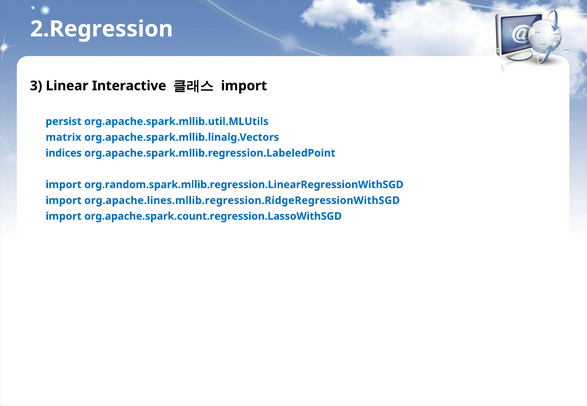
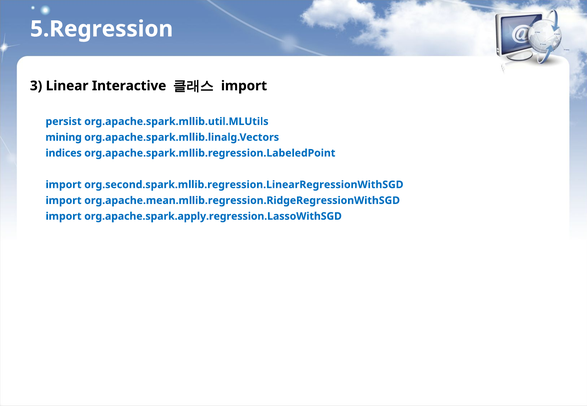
2.Regression: 2.Regression -> 5.Regression (102, 29)
matrix: matrix -> mining (64, 137)
org.random.spark.mllib.regression.LinearRegressionWithSGD: org.random.spark.mllib.regression.LinearRegressionWithSGD -> org.second.spark.mllib.regression.LinearRegressionWithSGD (244, 185)
org.apache.lines.mllib.regression.RidgeRegressionWithSGD: org.apache.lines.mllib.regression.RidgeRegressionWithSGD -> org.apache.mean.mllib.regression.RidgeRegressionWithSGD (242, 201)
org.apache.spark.count.regression.LassoWithSGD: org.apache.spark.count.regression.LassoWithSGD -> org.apache.spark.apply.regression.LassoWithSGD (213, 216)
